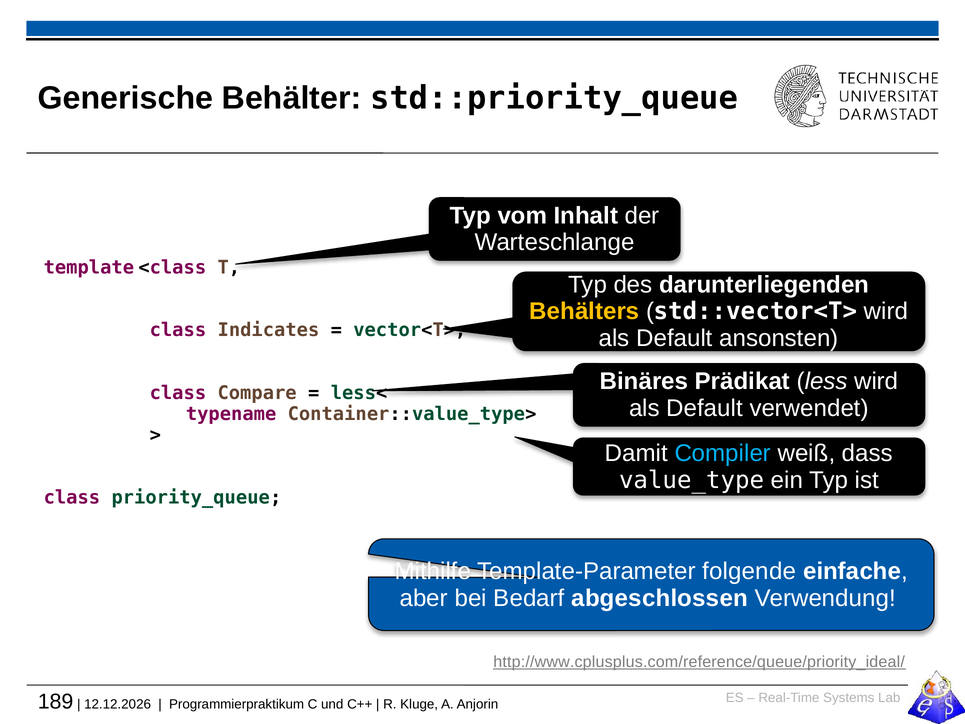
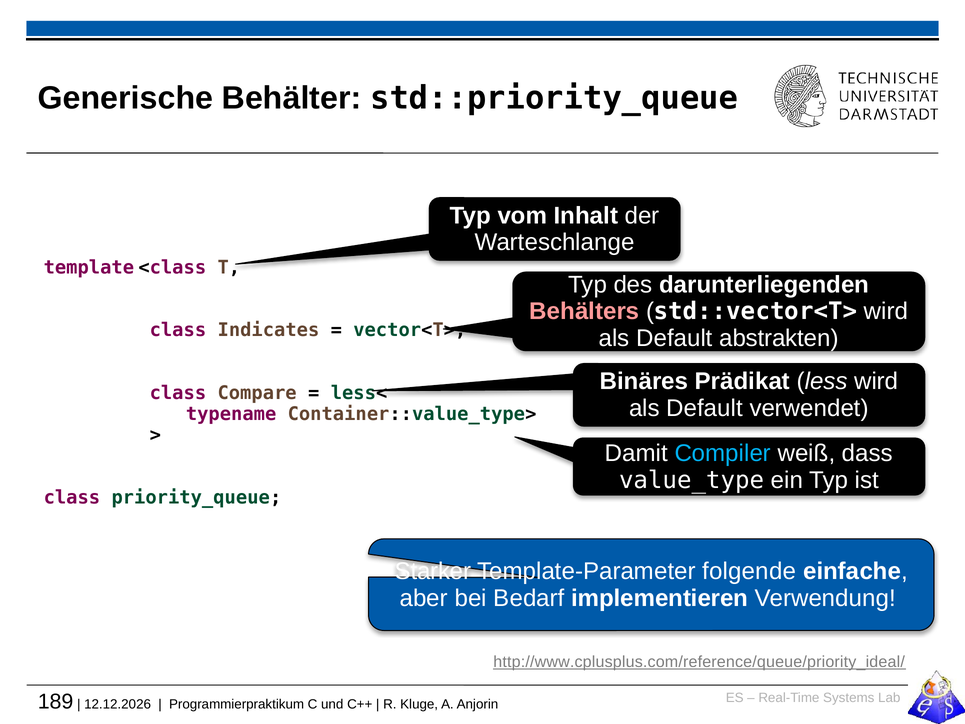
Behälters colour: yellow -> pink (584, 311)
ansonsten: ansonsten -> abstrakten (779, 338)
Mithilfe: Mithilfe -> Starker (433, 571)
abgeschlossen: abgeschlossen -> implementieren (660, 598)
